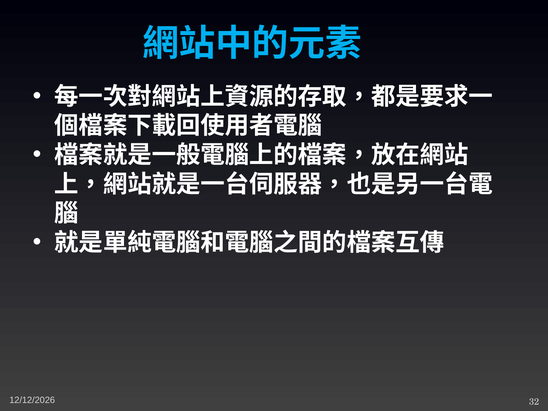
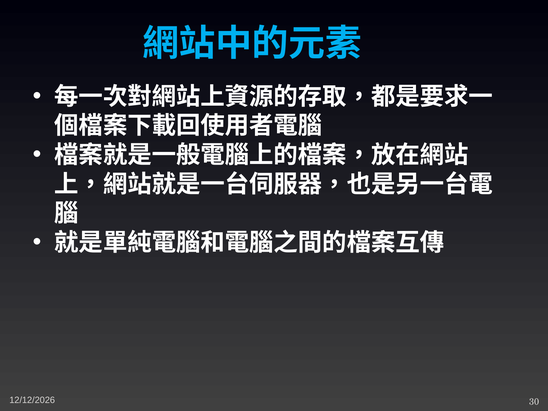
32: 32 -> 30 (534, 402)
